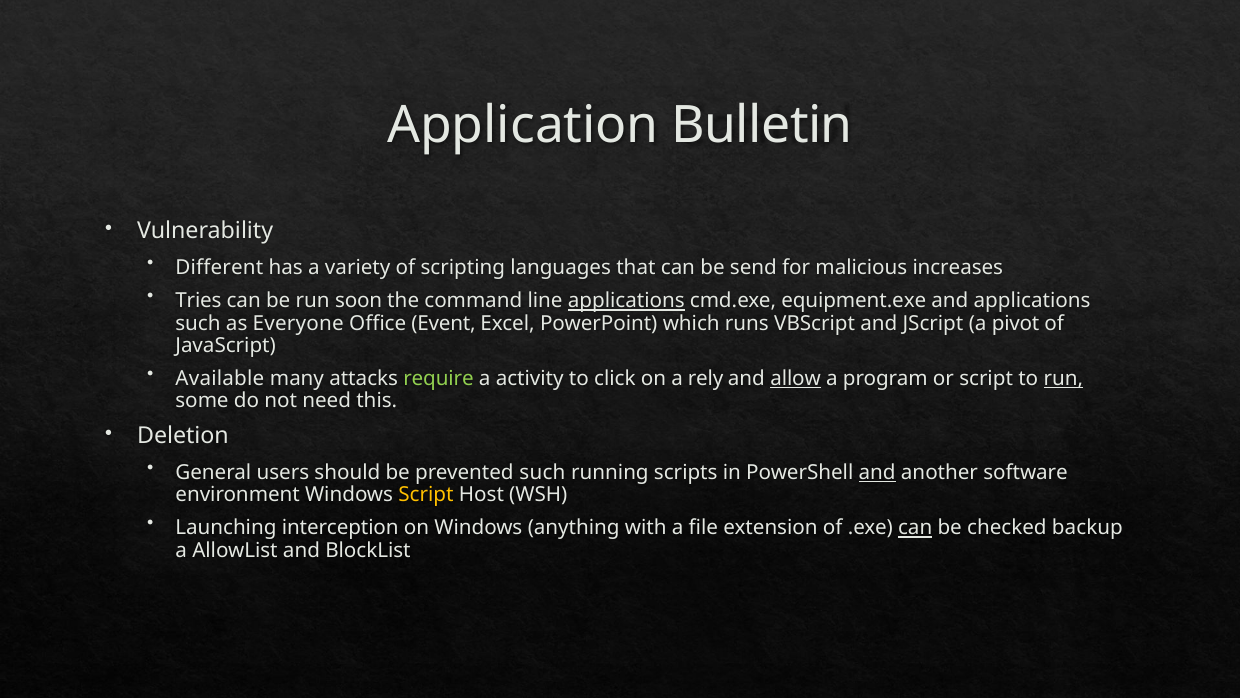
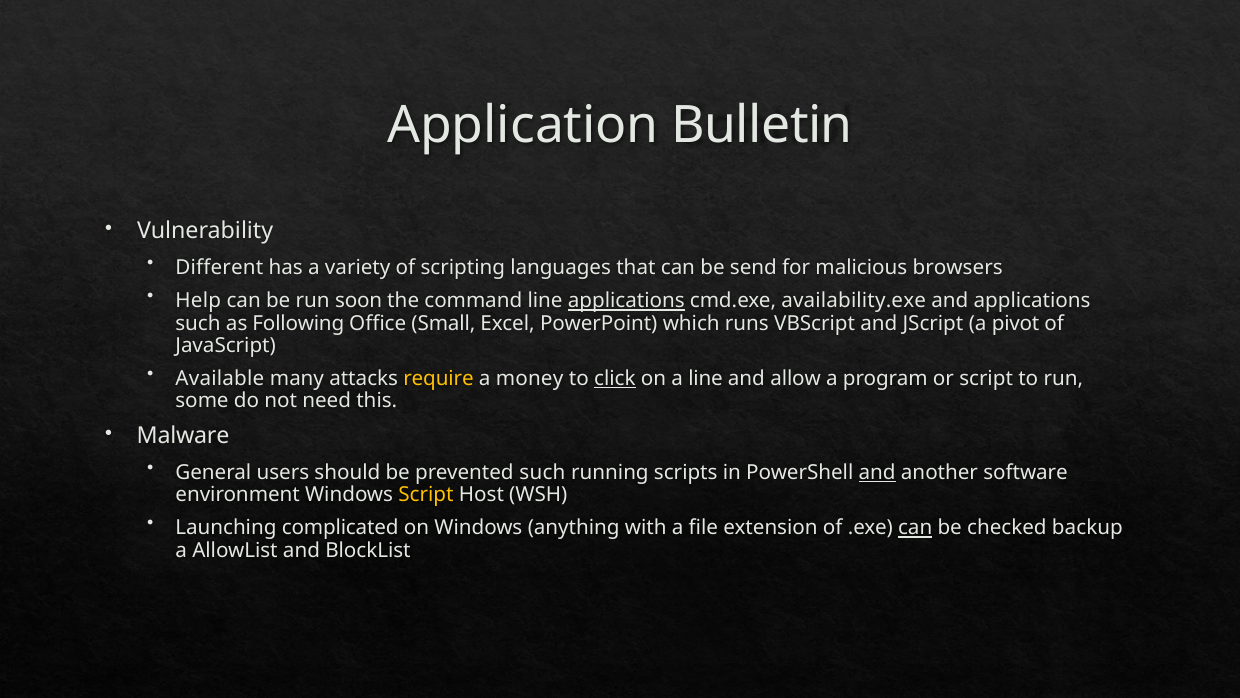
increases: increases -> browsers (958, 268)
Tries: Tries -> Help (198, 301)
equipment.exe: equipment.exe -> availability.exe (854, 301)
Everyone: Everyone -> Following (298, 323)
Event: Event -> Small (443, 323)
require colour: light green -> yellow (438, 378)
activity: activity -> money (530, 378)
click underline: none -> present (615, 378)
a rely: rely -> line (706, 378)
allow underline: present -> none (796, 378)
run underline: present -> none (1063, 378)
Deletion: Deletion -> Malware (183, 436)
interception: interception -> complicated (340, 528)
